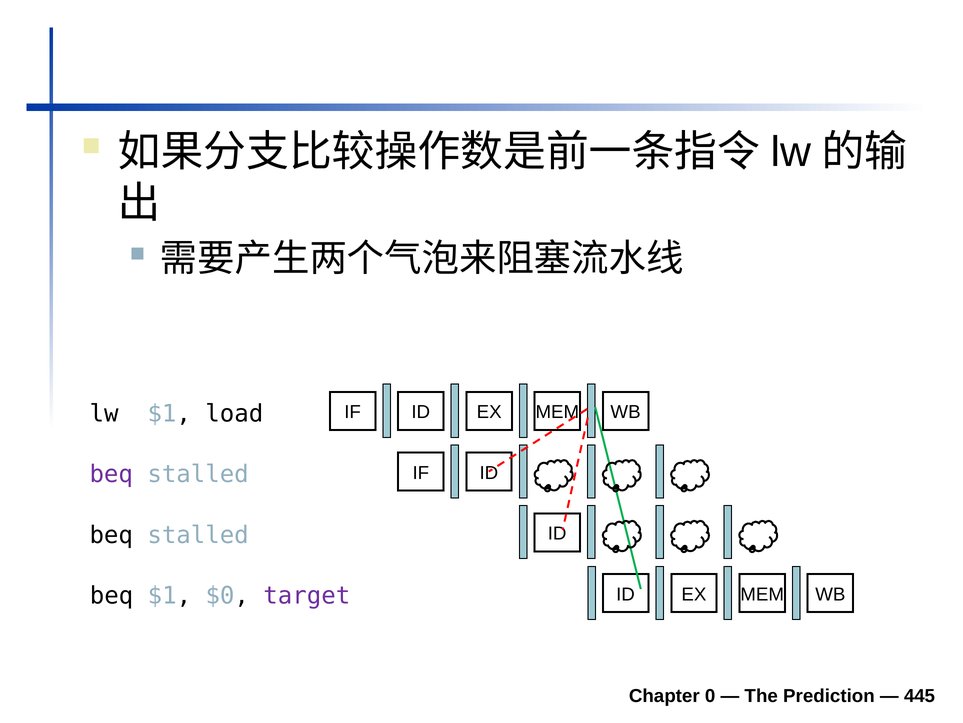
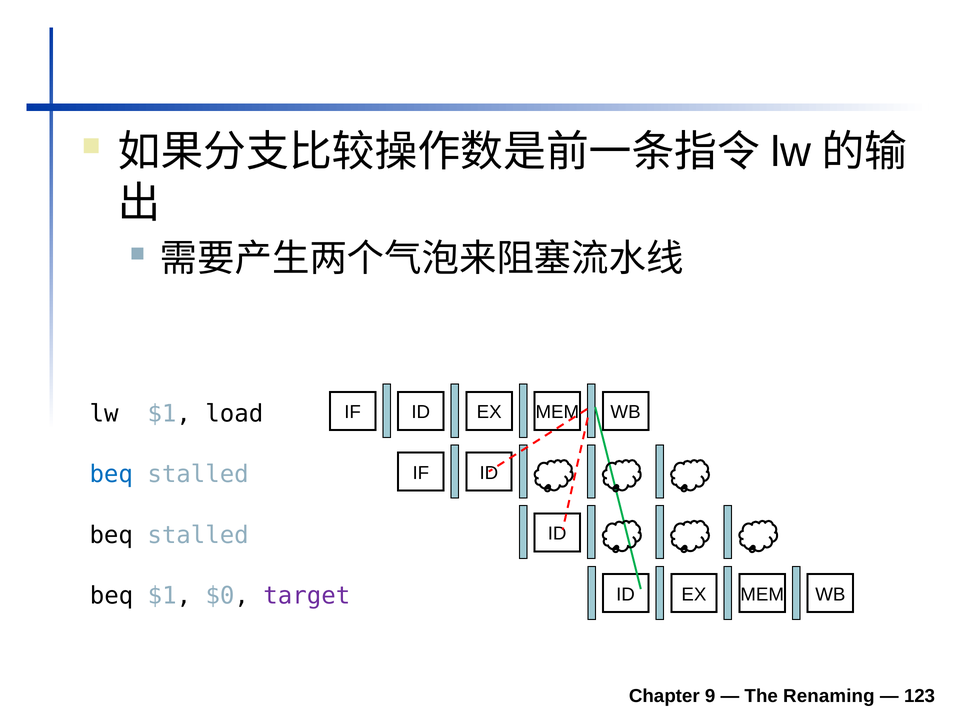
beq colour: purple -> blue (111, 474)
0: 0 -> 9 (710, 695)
Prediction: Prediction -> Renaming (829, 695)
445: 445 -> 123 (919, 695)
